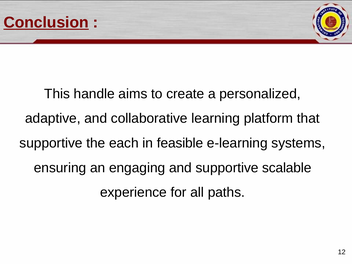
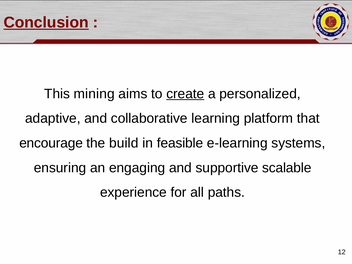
handle: handle -> mining (94, 94)
create underline: none -> present (185, 94)
supportive: supportive -> encourage (51, 143)
each: each -> build (124, 143)
